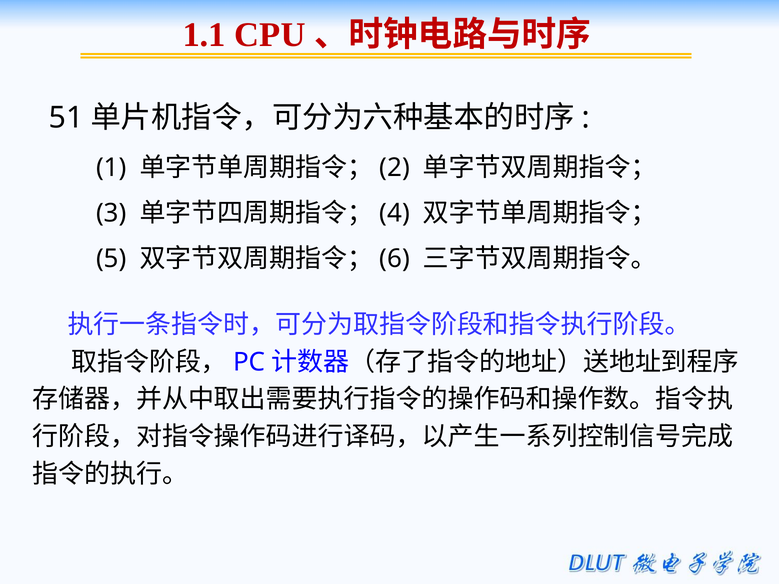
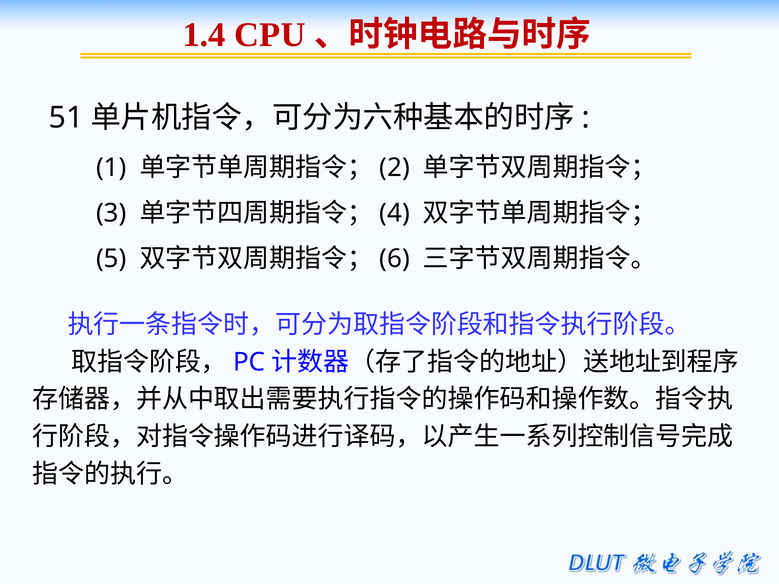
1.1: 1.1 -> 1.4 (204, 35)
